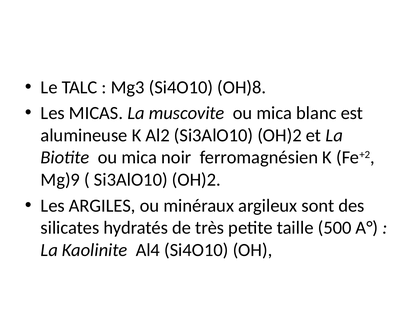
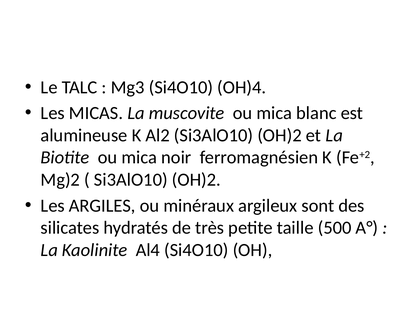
OH)8: OH)8 -> OH)4 (242, 87)
Mg)9: Mg)9 -> Mg)2 (60, 180)
